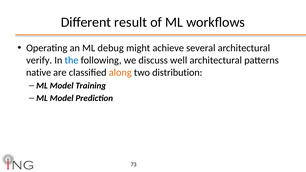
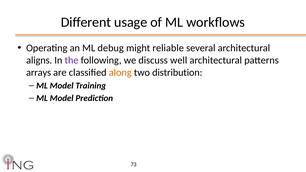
result: result -> usage (131, 22)
achieve: achieve -> reliable (168, 48)
verify: verify -> aligns (39, 60)
the colour: blue -> purple (72, 60)
native: native -> arrays (39, 73)
